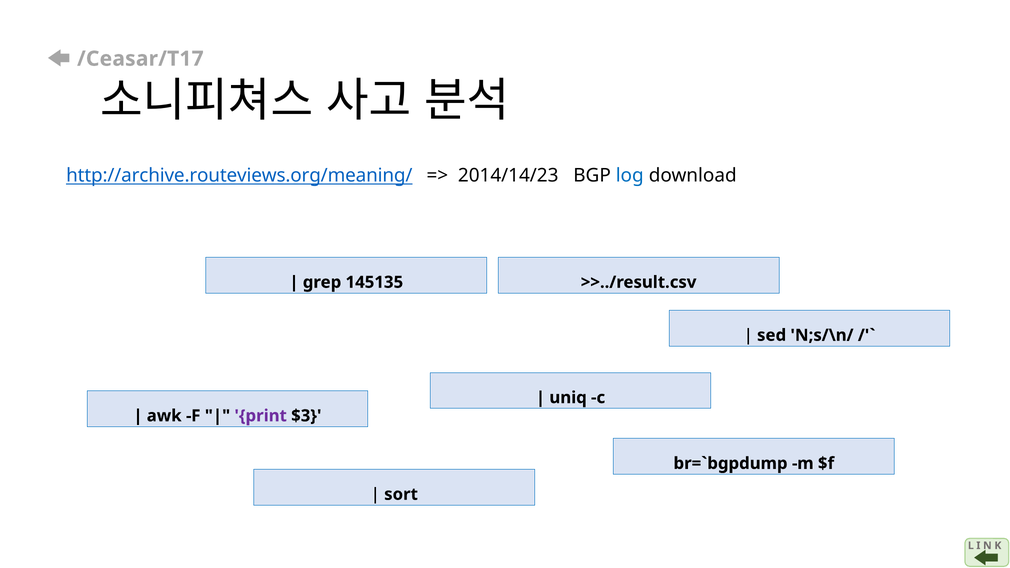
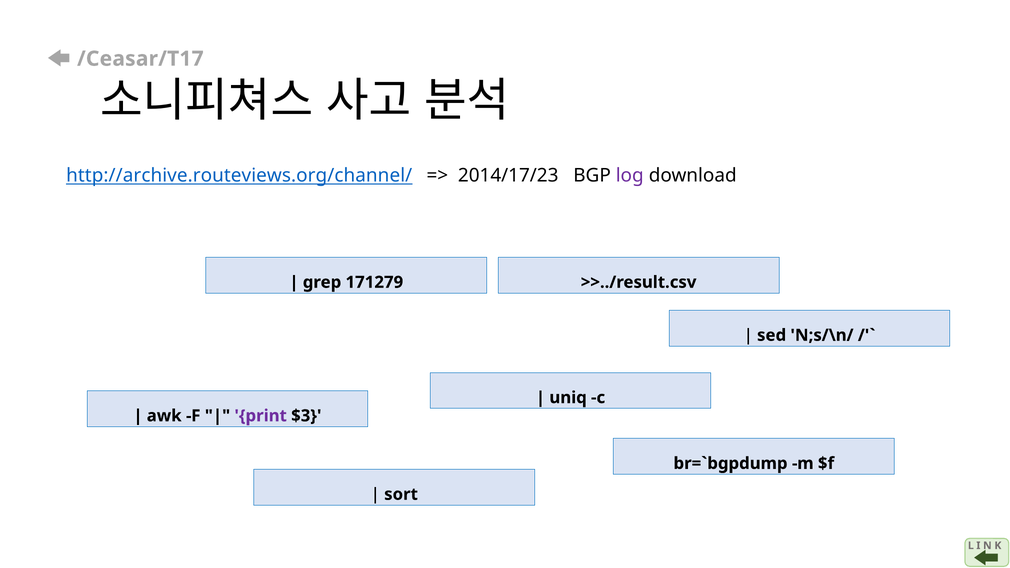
http://archive.routeviews.org/meaning/: http://archive.routeviews.org/meaning/ -> http://archive.routeviews.org/channel/ (239, 176)
2014/14/23: 2014/14/23 -> 2014/17/23 (508, 176)
log colour: blue -> purple (630, 176)
145135: 145135 -> 171279 (374, 282)
